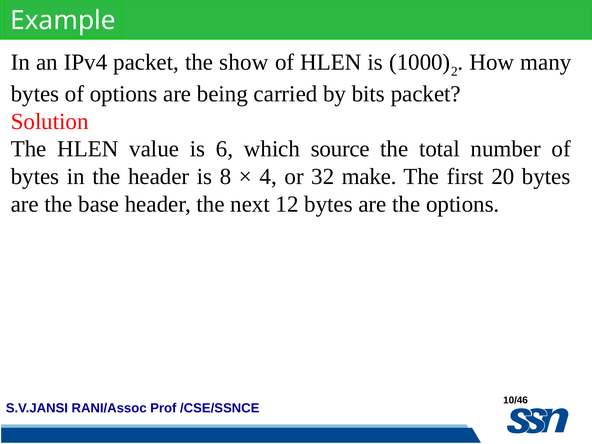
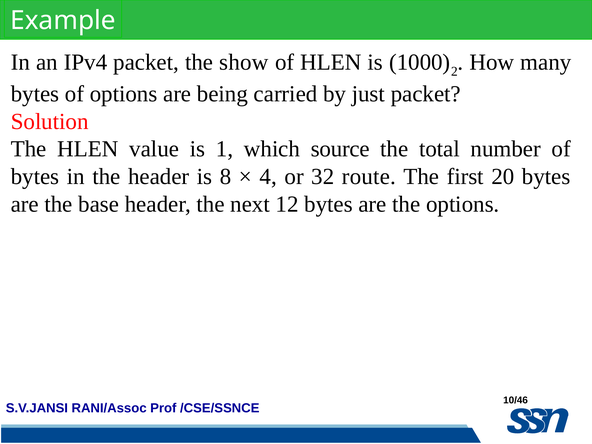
bits: bits -> just (368, 94)
6: 6 -> 1 (225, 149)
make: make -> route (369, 177)
